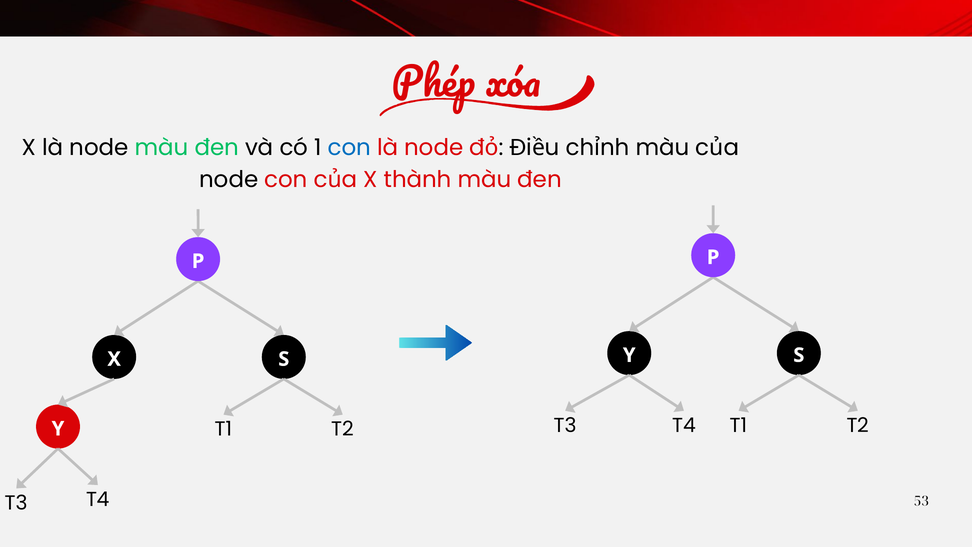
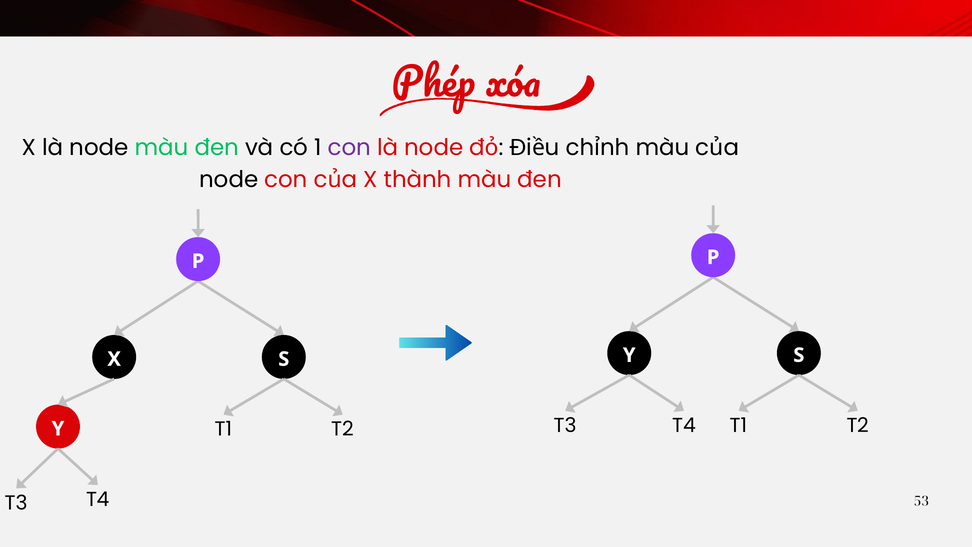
con colour: blue -> purple (349, 148)
